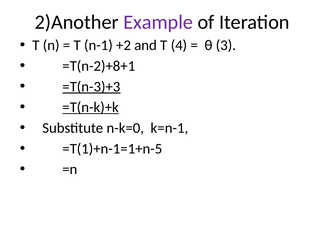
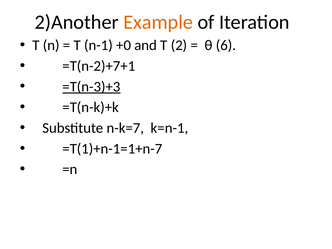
Example colour: purple -> orange (158, 22)
+2: +2 -> +0 (124, 45)
4: 4 -> 2 (179, 45)
3: 3 -> 6 (226, 45)
=T(n-2)+8+1: =T(n-2)+8+1 -> =T(n-2)+7+1 (99, 66)
=T(n-k)+k underline: present -> none (91, 107)
n-k=0: n-k=0 -> n-k=7 (125, 128)
=T(1)+n-1=1+n-5: =T(1)+n-1=1+n-5 -> =T(1)+n-1=1+n-7 (112, 149)
